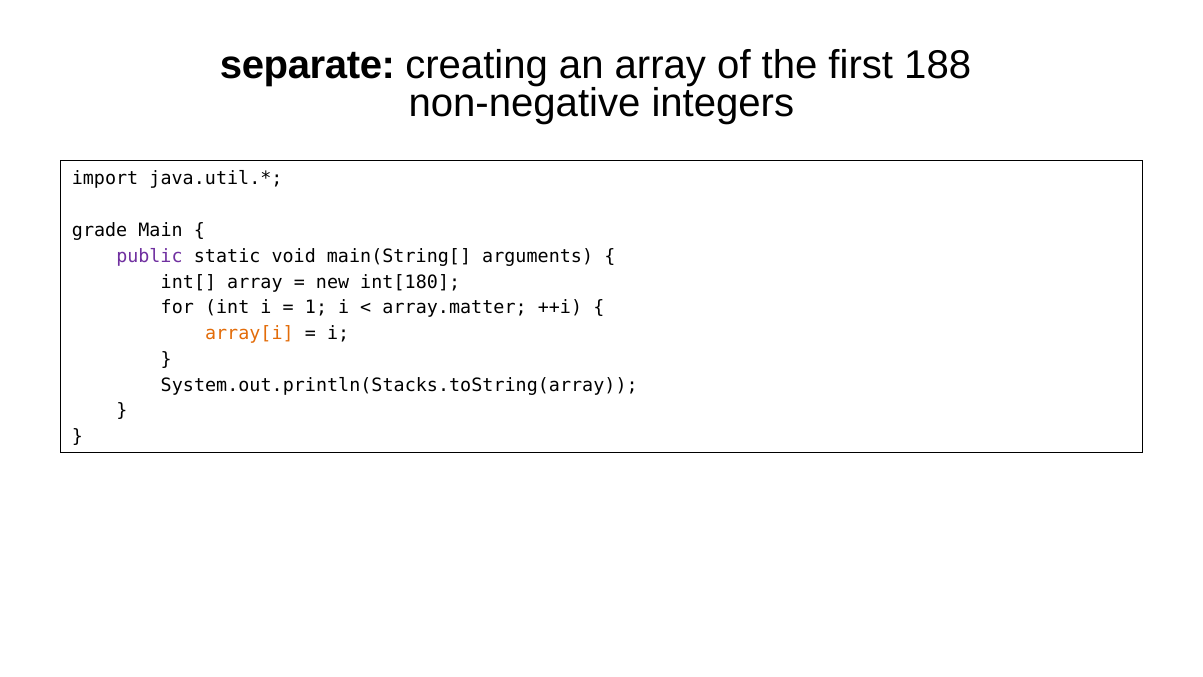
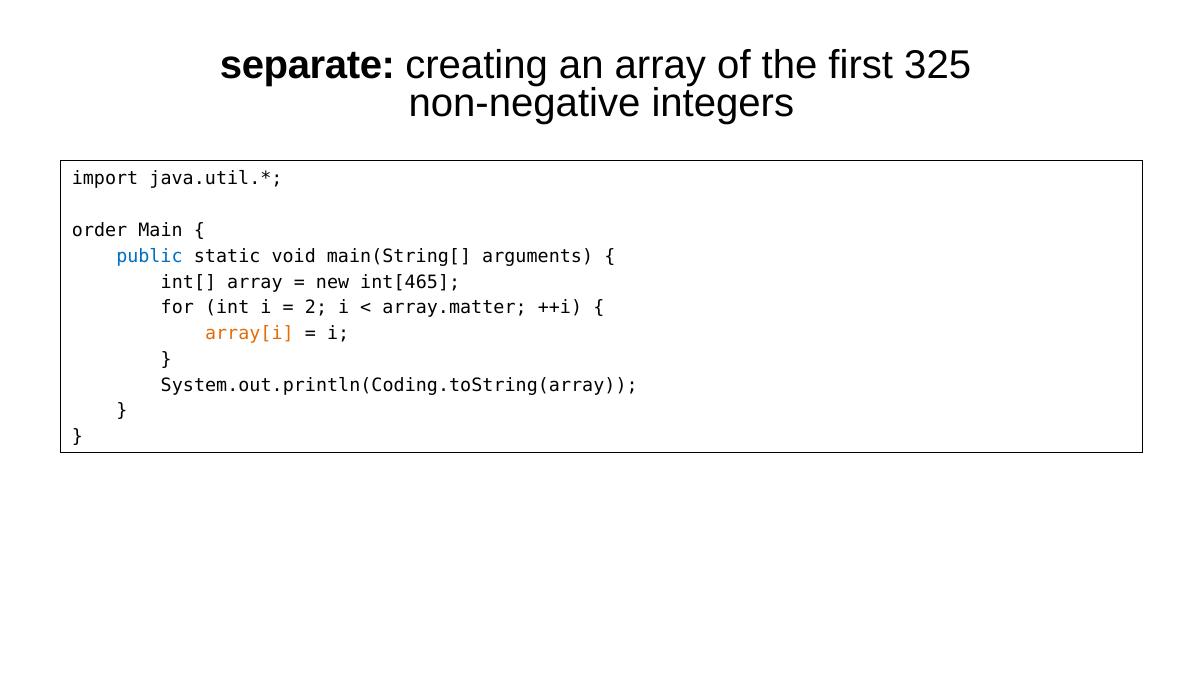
188: 188 -> 325 (938, 65)
grade: grade -> order (100, 230)
public colour: purple -> blue (149, 256)
int[180: int[180 -> int[465 (410, 282)
1: 1 -> 2 (316, 308)
System.out.println(Stacks.toString(array: System.out.println(Stacks.toString(array -> System.out.println(Coding.toString(array (399, 385)
